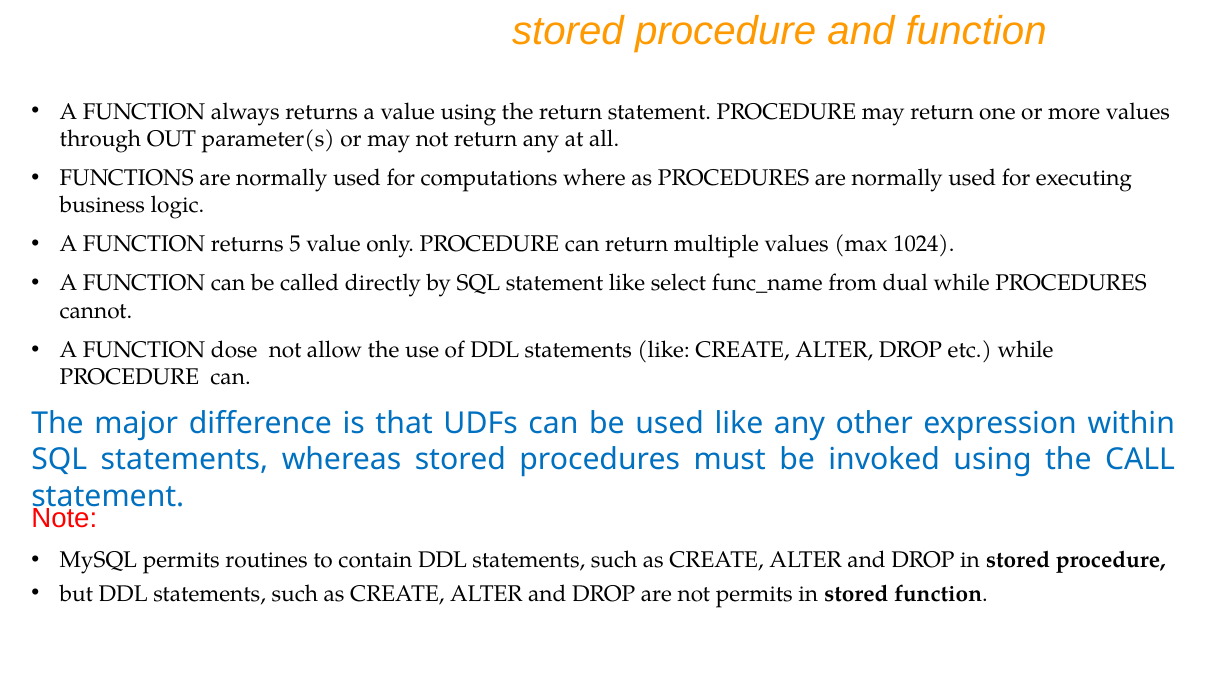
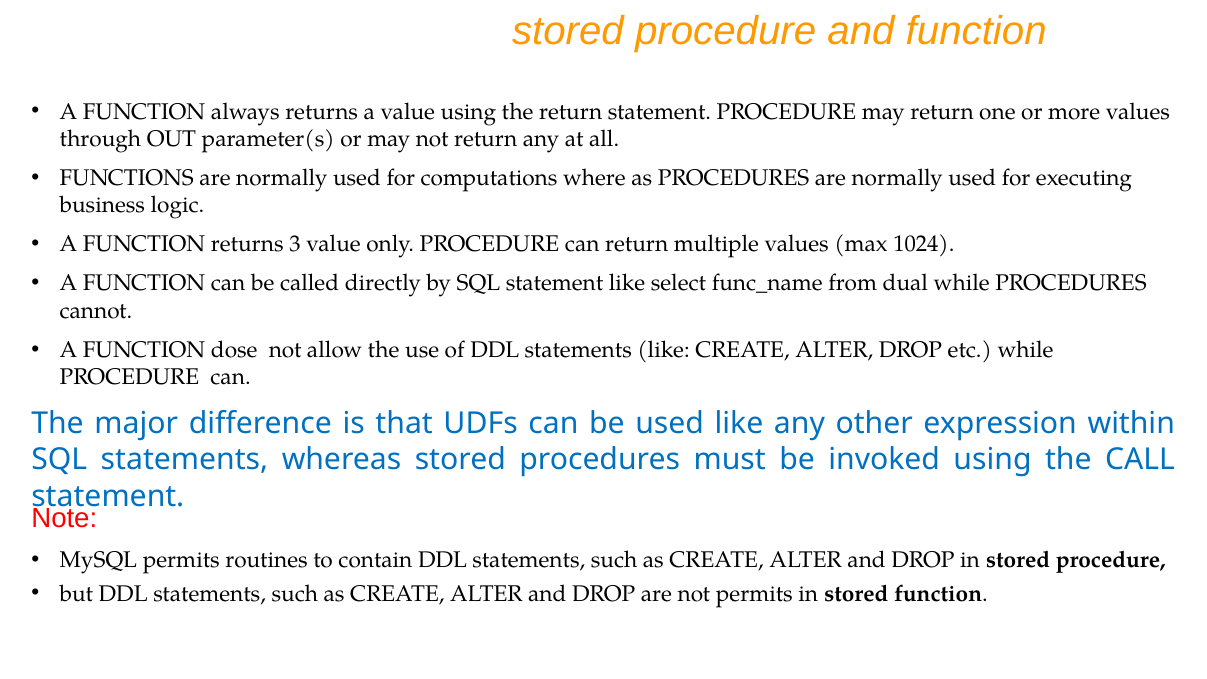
5: 5 -> 3 (295, 244)
